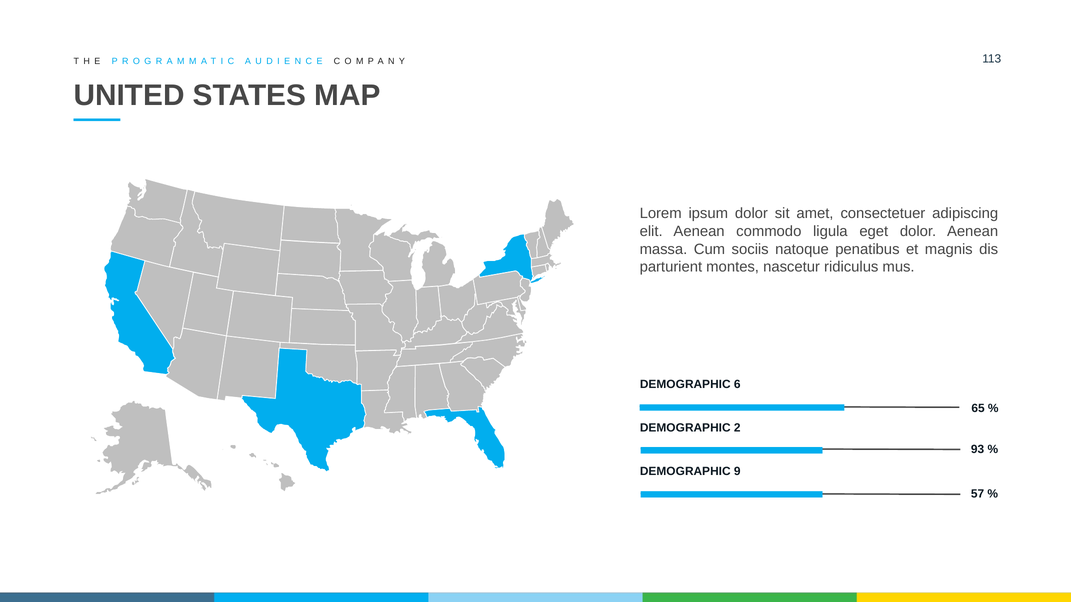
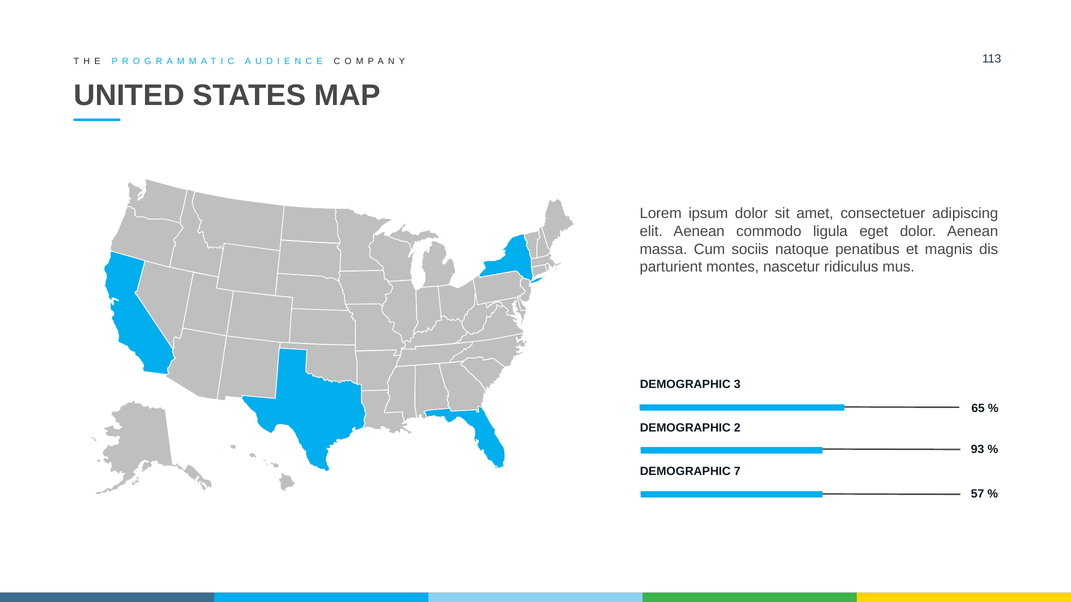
6: 6 -> 3 (737, 385)
9: 9 -> 7 (737, 472)
